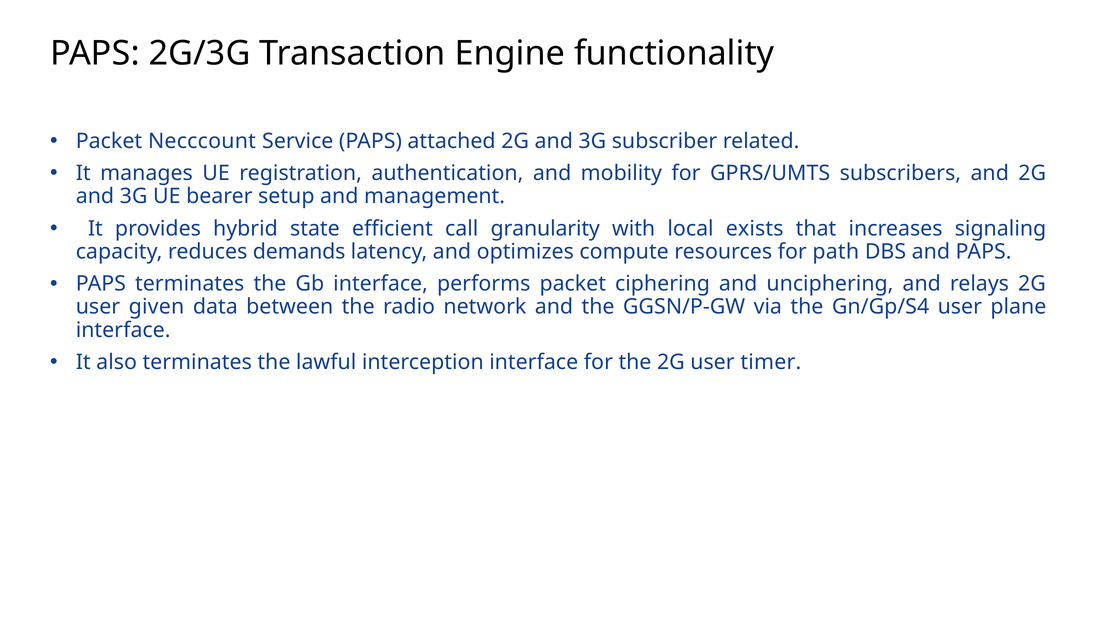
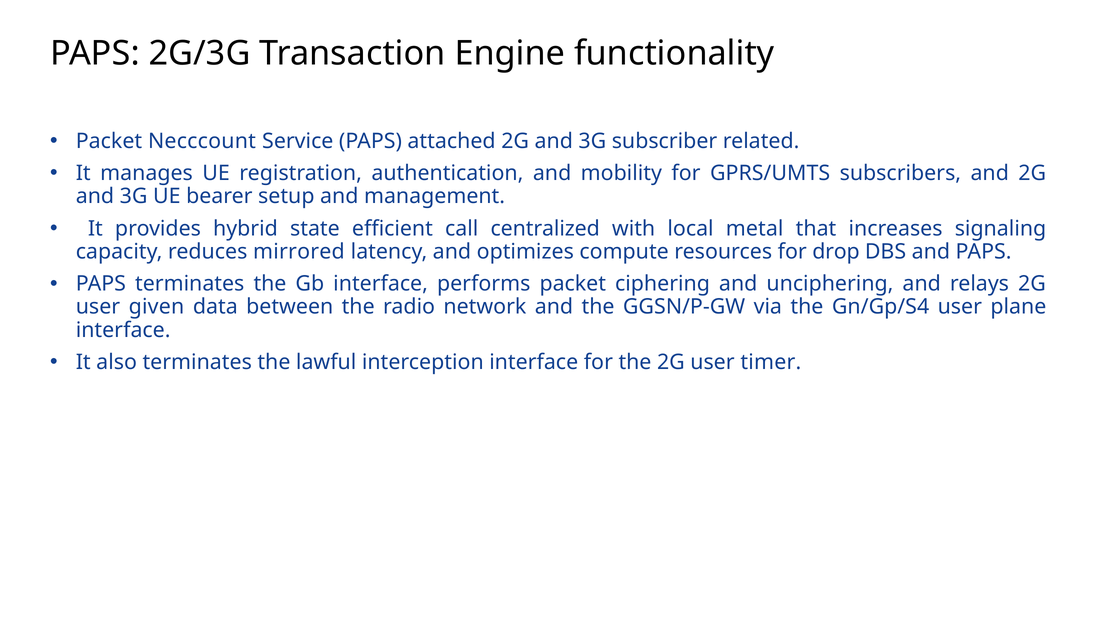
granularity: granularity -> centralized (545, 229)
exists: exists -> metal (755, 229)
demands: demands -> mirrored (299, 252)
path: path -> drop (836, 252)
